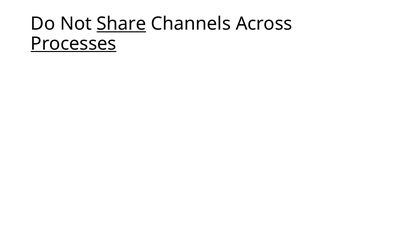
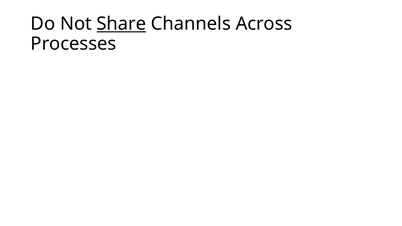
Processes underline: present -> none (73, 44)
